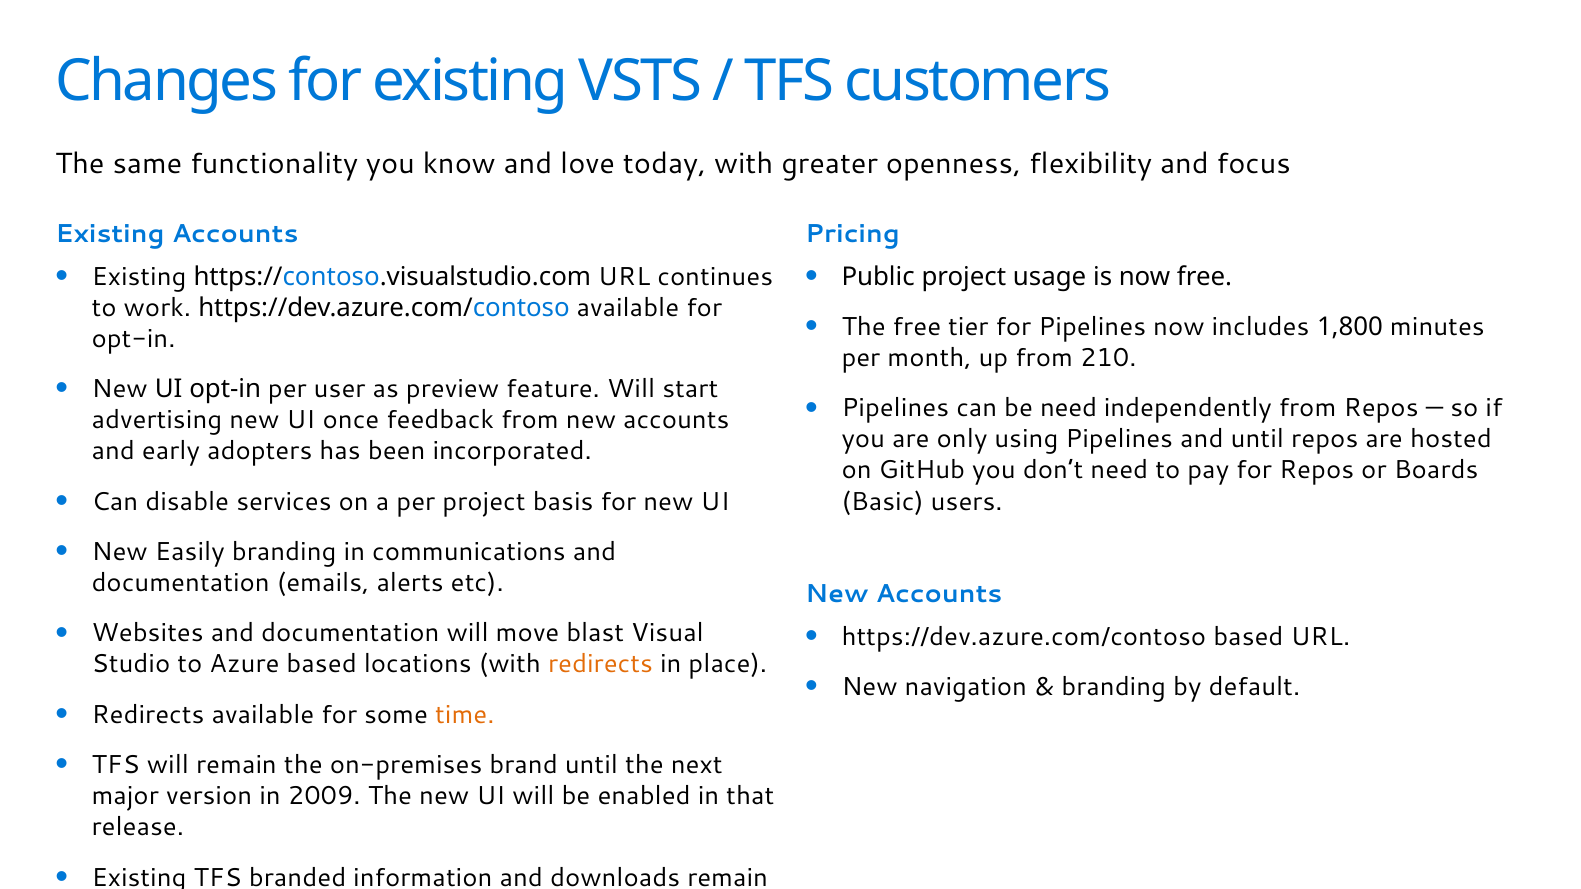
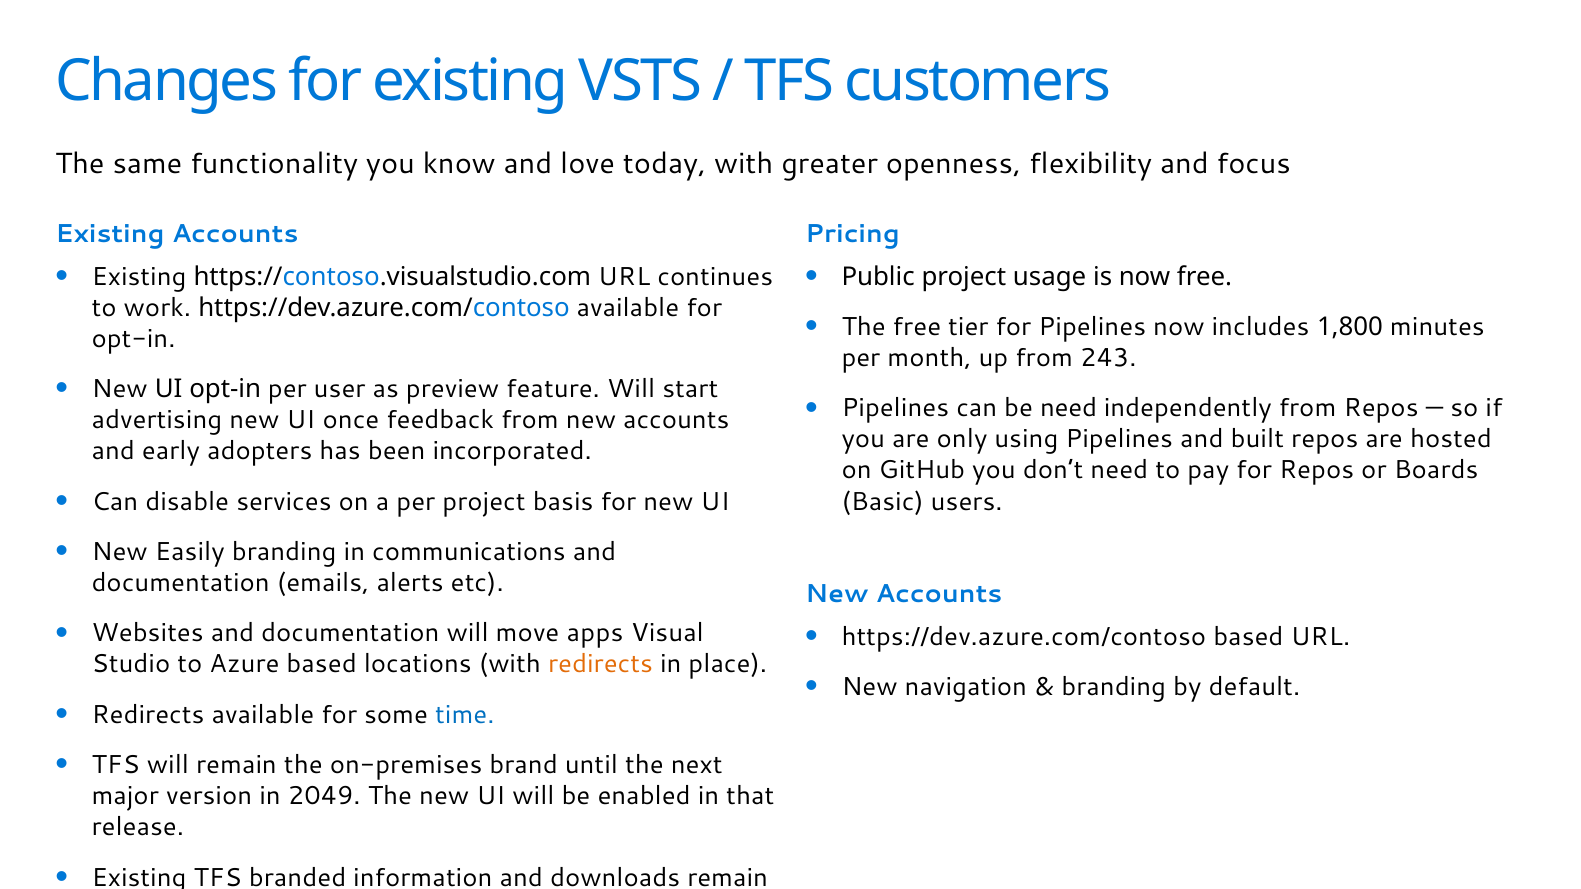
210: 210 -> 243 (1108, 358)
and until: until -> built (1257, 440)
blast: blast -> apps (595, 634)
time colour: orange -> blue (465, 715)
2009: 2009 -> 2049 (324, 796)
